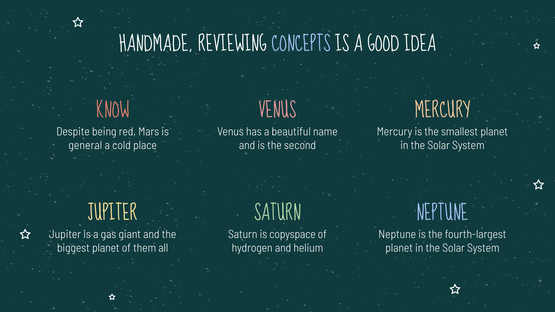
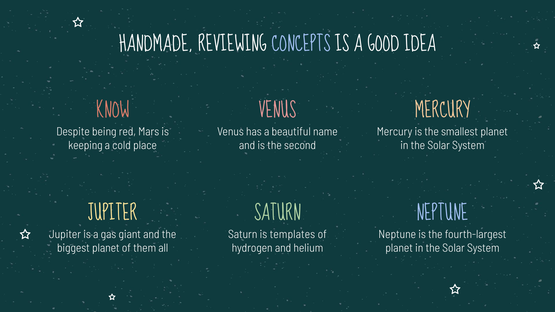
general: general -> keeping (85, 146)
copyspace: copyspace -> templates (292, 234)
